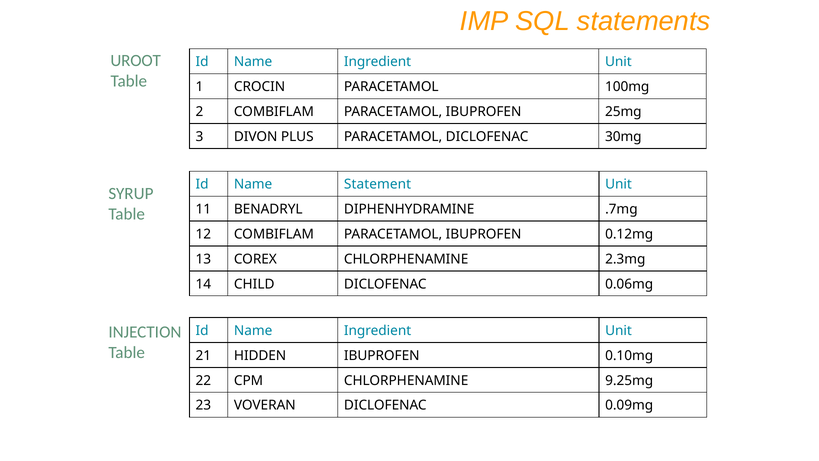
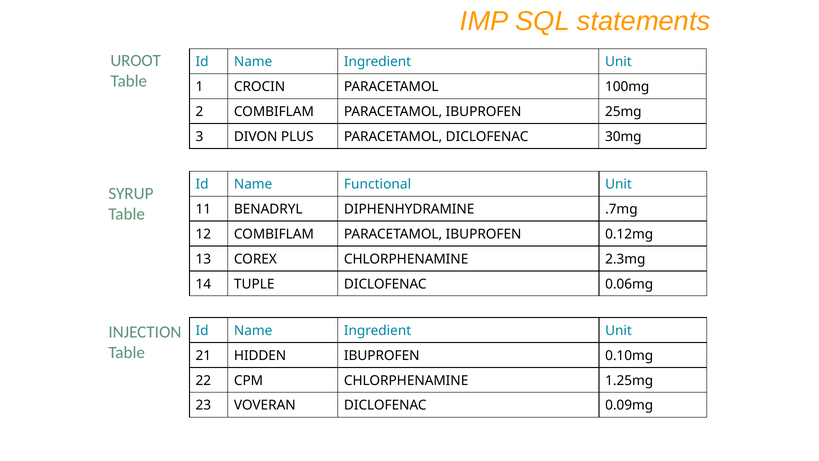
Statement: Statement -> Functional (378, 184)
CHILD: CHILD -> TUPLE (254, 284)
9.25mg: 9.25mg -> 1.25mg (629, 380)
